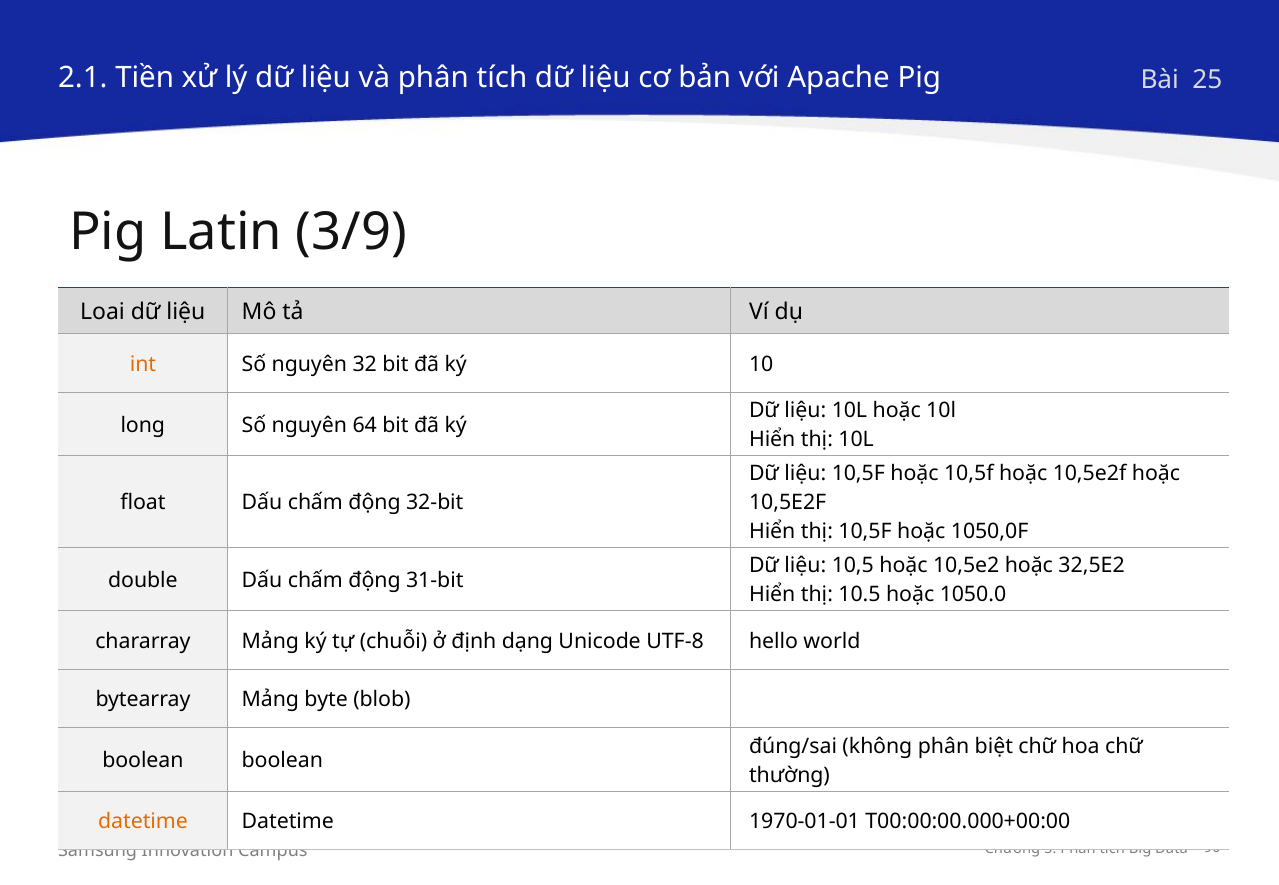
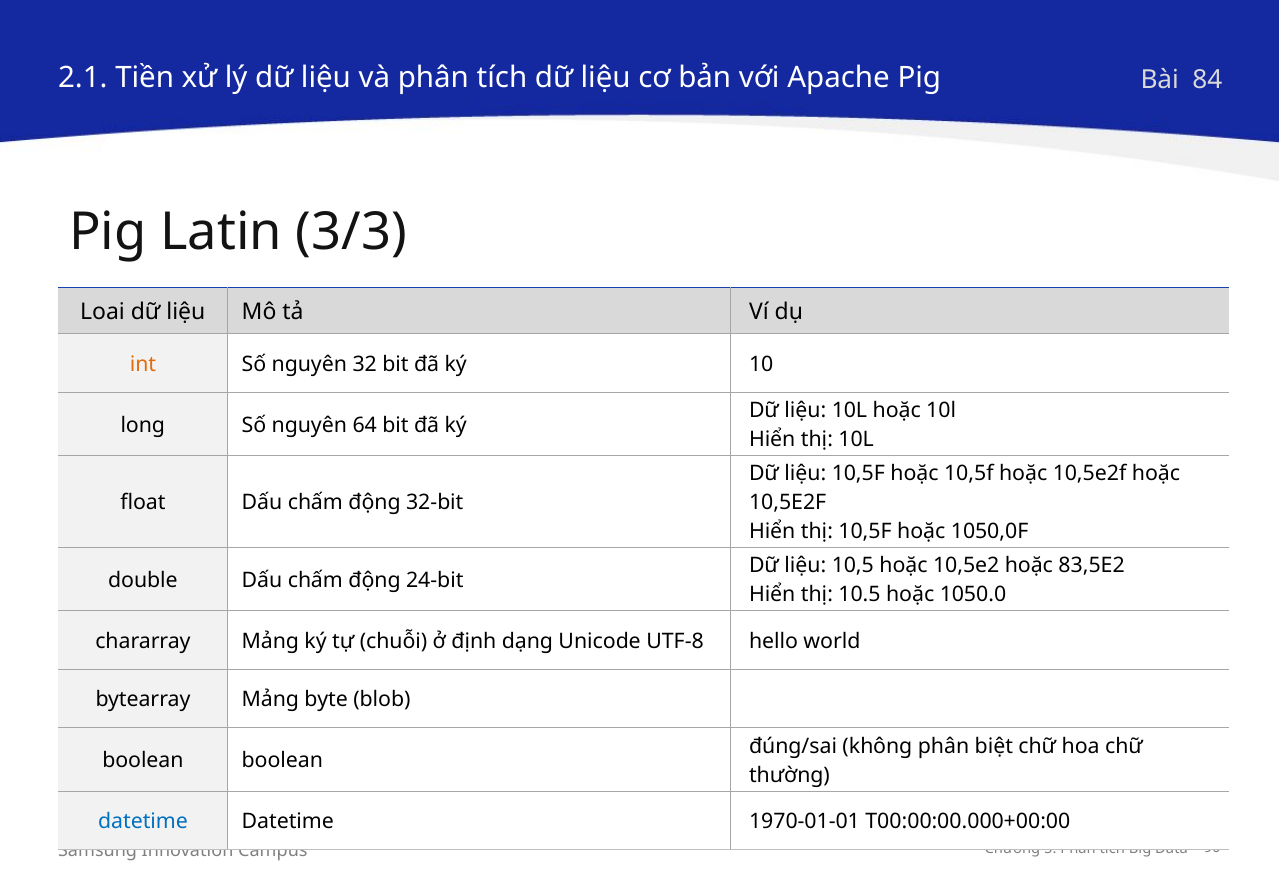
25: 25 -> 84 (1207, 80)
3/9: 3/9 -> 3/3 (351, 232)
32,5E2: 32,5E2 -> 83,5E2 (1092, 566)
31-bit: 31-bit -> 24-bit (435, 581)
datetime colour: orange -> blue (143, 822)
